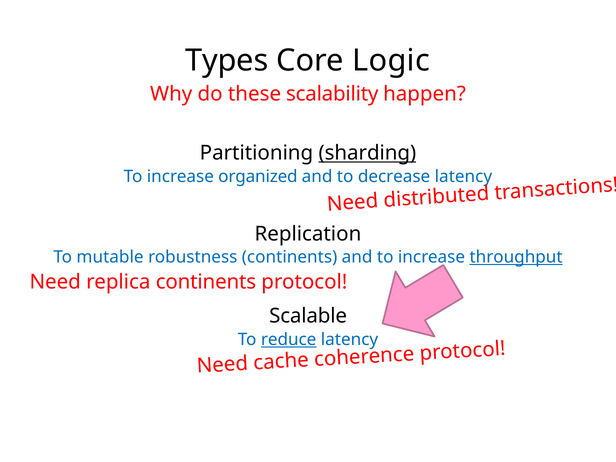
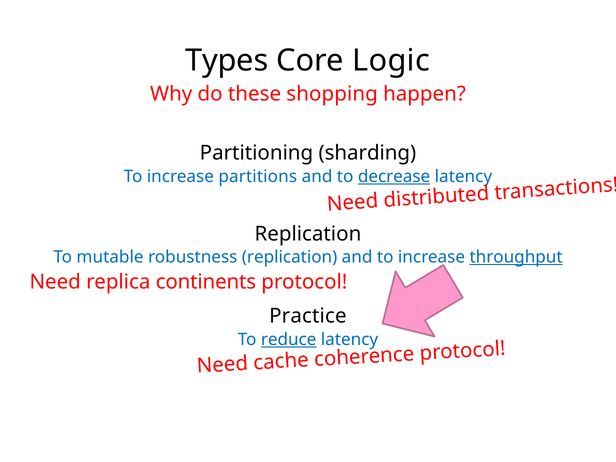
scalability: scalability -> shopping (332, 94)
sharding underline: present -> none (367, 153)
organized: organized -> partitions (258, 176)
decrease underline: none -> present (394, 176)
robustness continents: continents -> replication (290, 257)
Scalable: Scalable -> Practice (308, 316)
